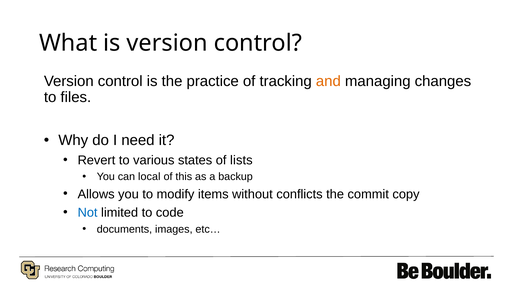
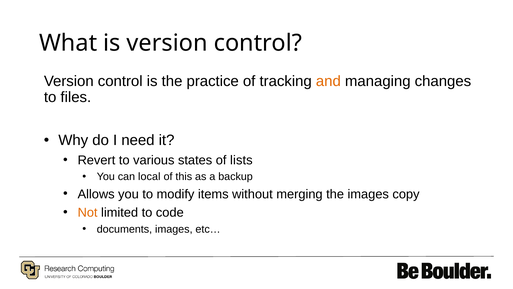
conflicts: conflicts -> merging (299, 194)
the commit: commit -> images (368, 194)
Not colour: blue -> orange (88, 212)
